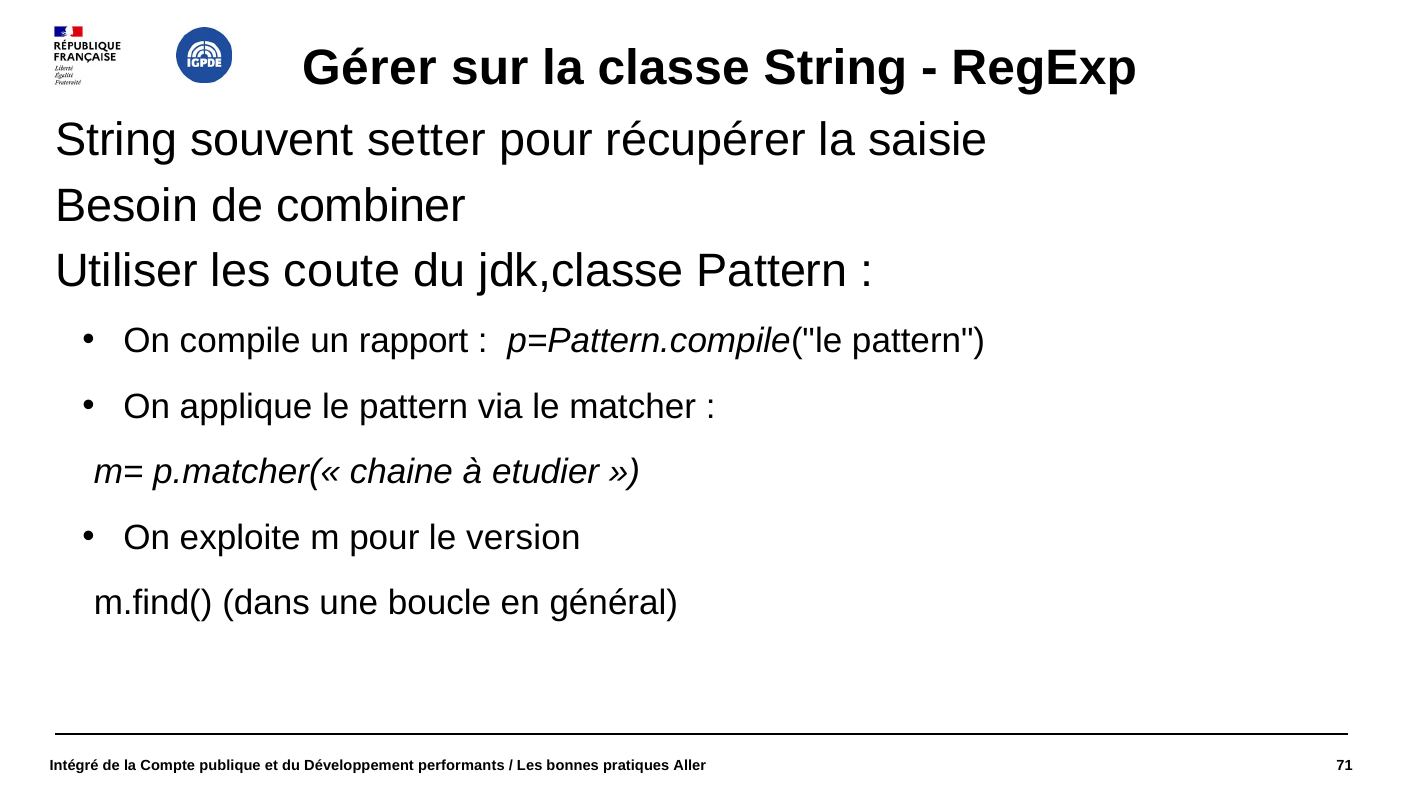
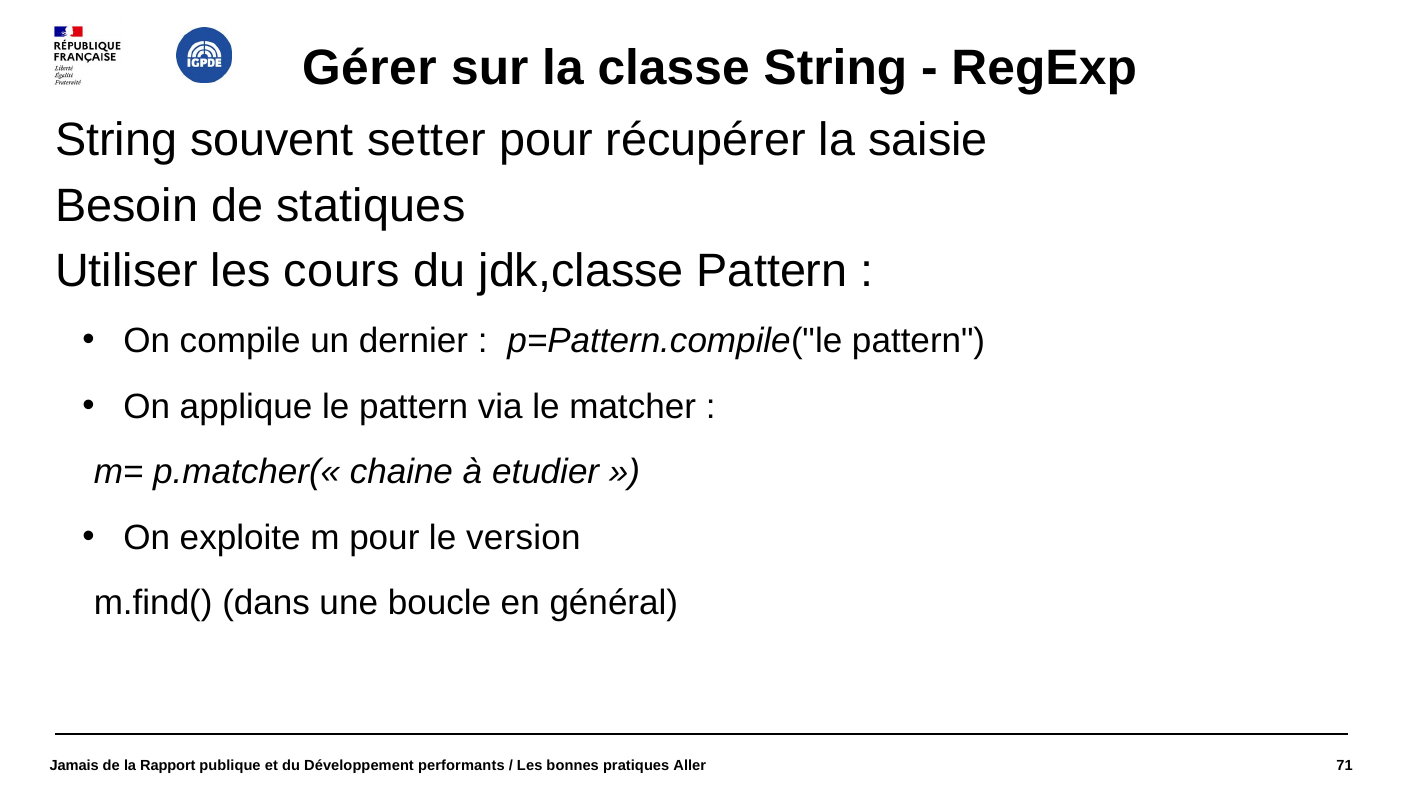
combiner: combiner -> statiques (371, 206)
coute: coute -> cours (342, 272)
rapport: rapport -> dernier (414, 341)
Intégré: Intégré -> Jamais (74, 765)
Compte: Compte -> Rapport (168, 765)
